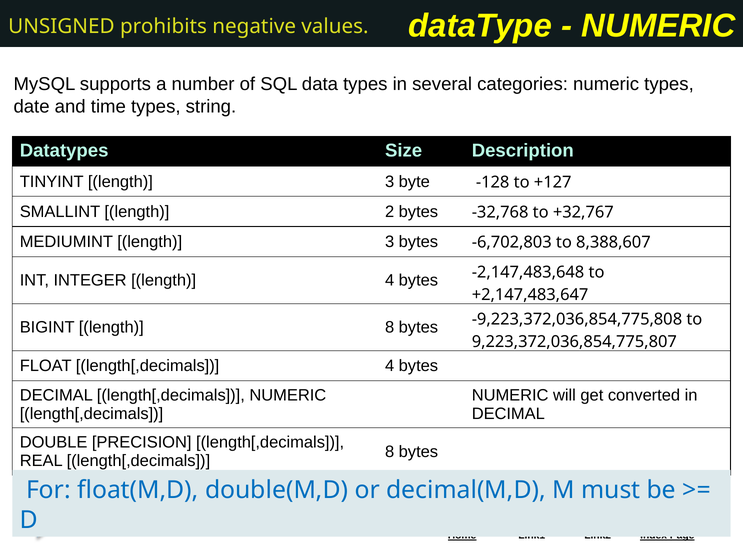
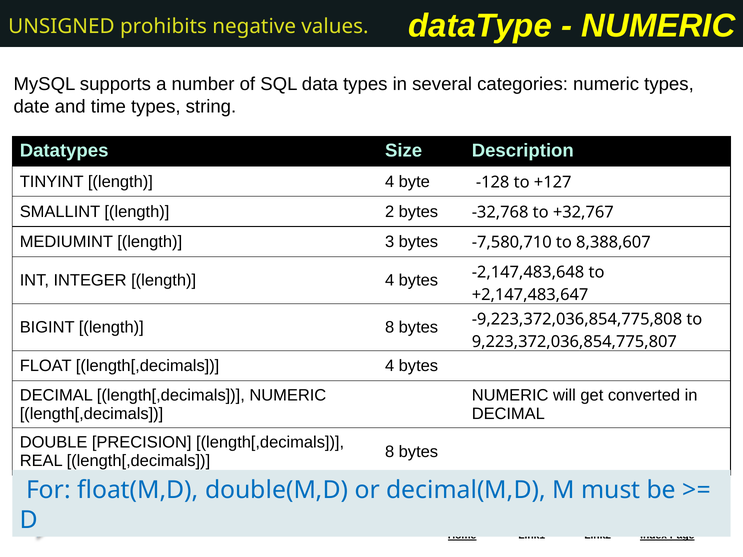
TINYINT length 3: 3 -> 4 (390, 182)
-6,702,803: -6,702,803 -> -7,580,710 (512, 243)
